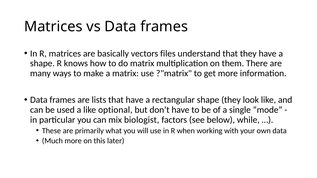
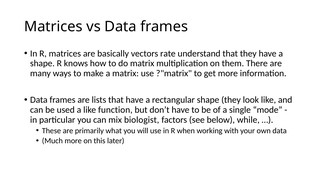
files: files -> rate (168, 54)
optional: optional -> function (115, 110)
